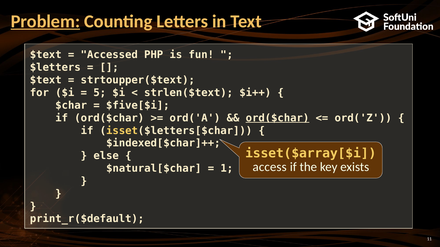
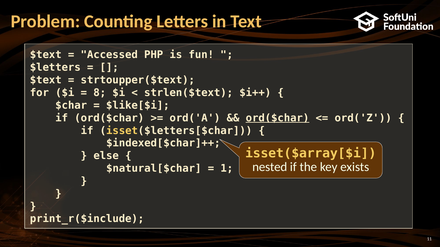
Problem underline: present -> none (45, 21)
5: 5 -> 8 (100, 93)
$five[$i: $five[$i -> $like[$i (138, 106)
access: access -> nested (270, 167)
print_r($default: print_r($default -> print_r($include (87, 219)
